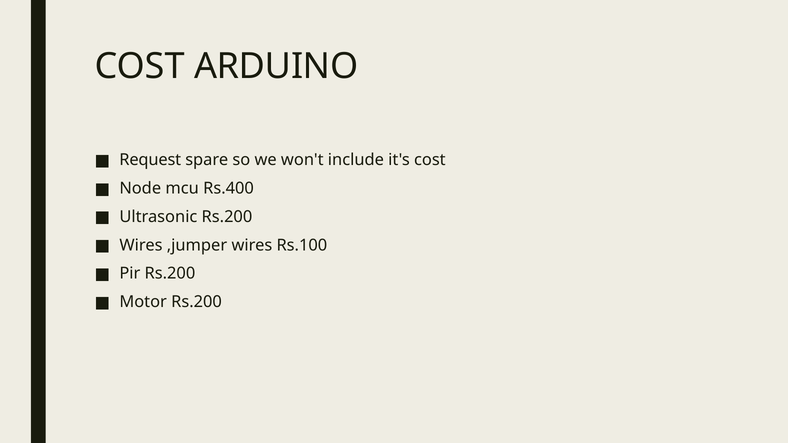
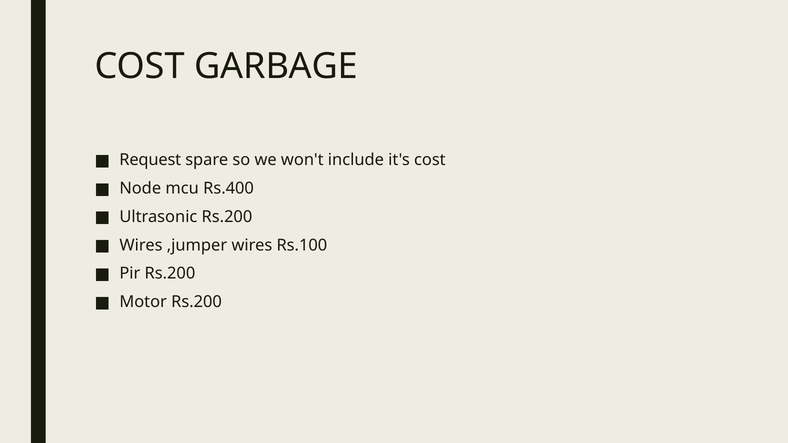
ARDUINO: ARDUINO -> GARBAGE (276, 66)
